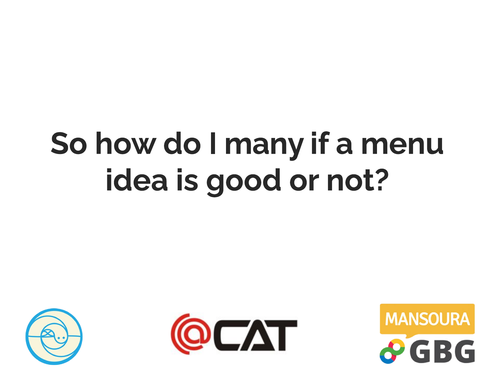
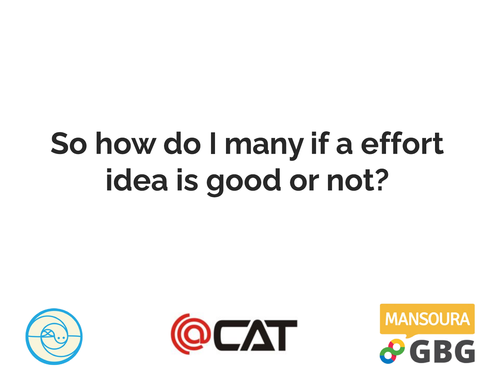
menu: menu -> effort (402, 144)
